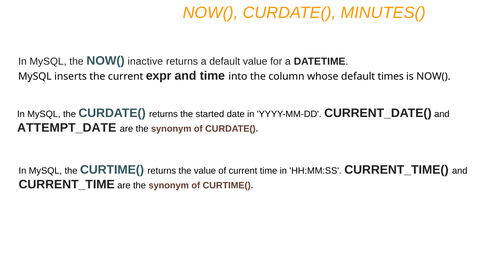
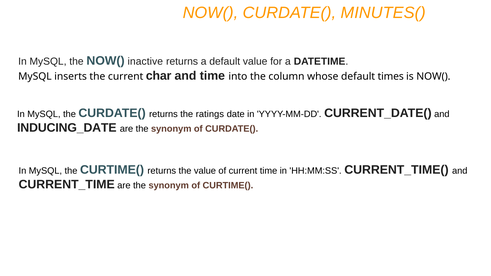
expr: expr -> char (159, 76)
started: started -> ratings (210, 114)
ATTEMPT_DATE: ATTEMPT_DATE -> INDUCING_DATE (67, 128)
